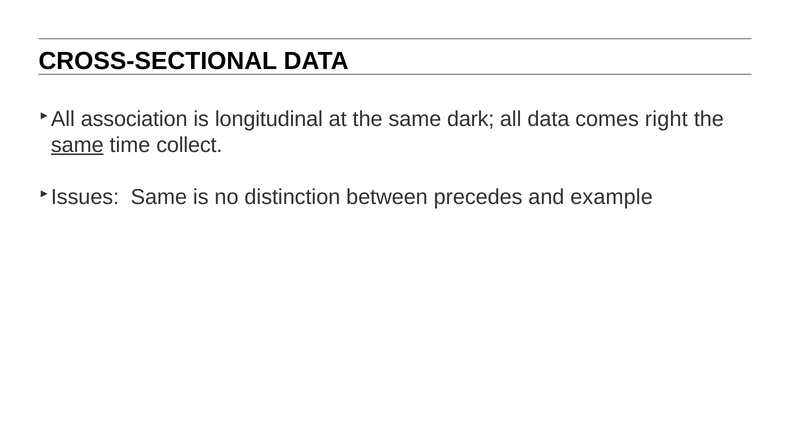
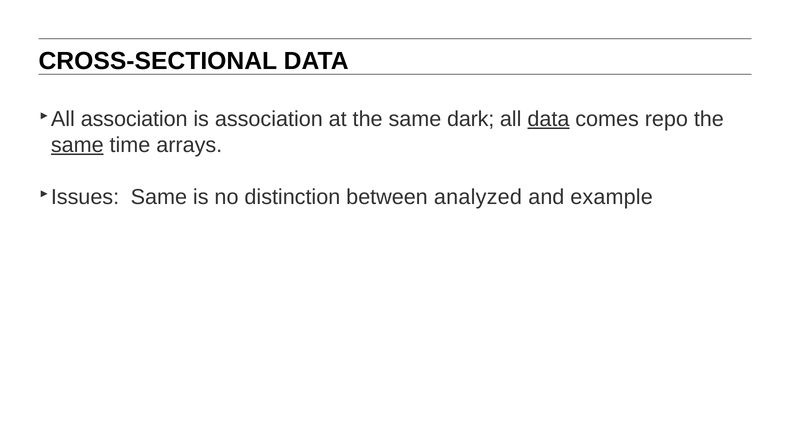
is longitudinal: longitudinal -> association (269, 119)
data underline: none -> present (548, 119)
right: right -> repo (666, 119)
collect: collect -> arrays (189, 145)
precedes: precedes -> analyzed (478, 197)
